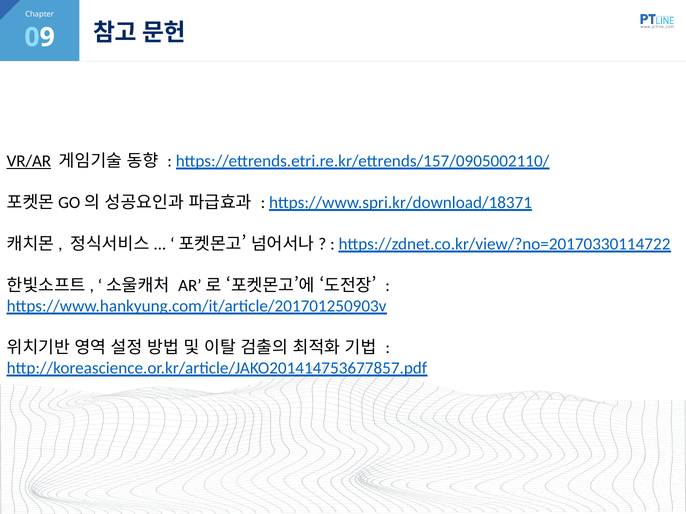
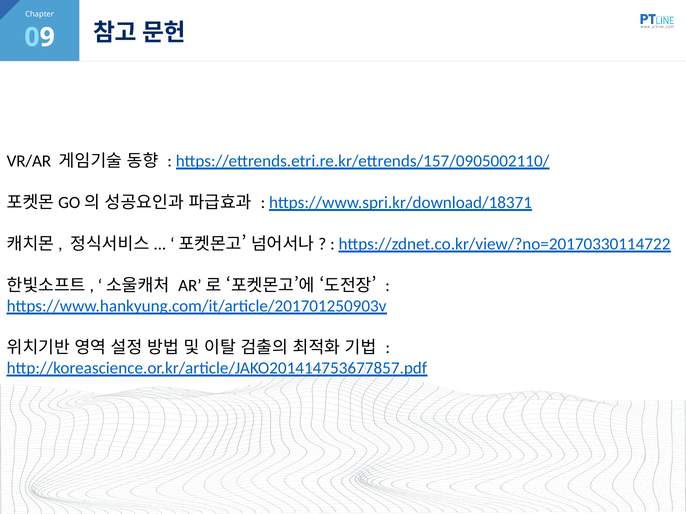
VR/AR underline: present -> none (29, 161)
